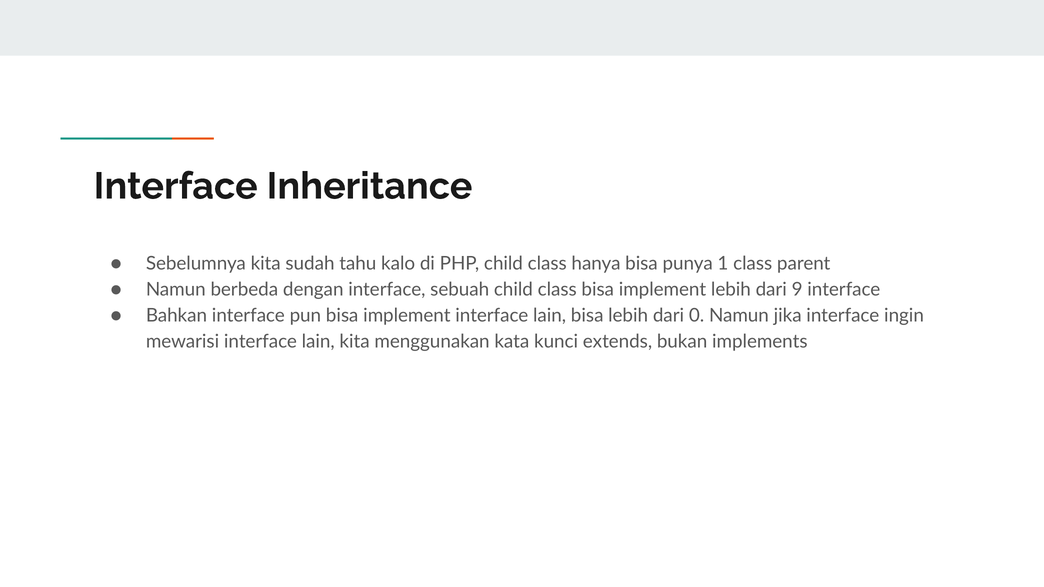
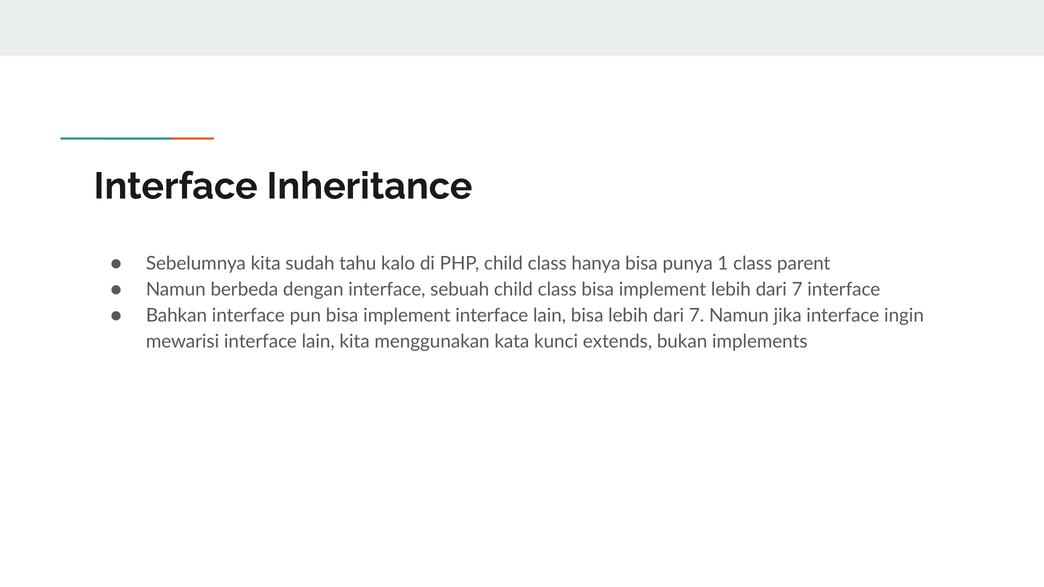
implement lebih dari 9: 9 -> 7 (797, 290)
bisa lebih dari 0: 0 -> 7 (697, 316)
